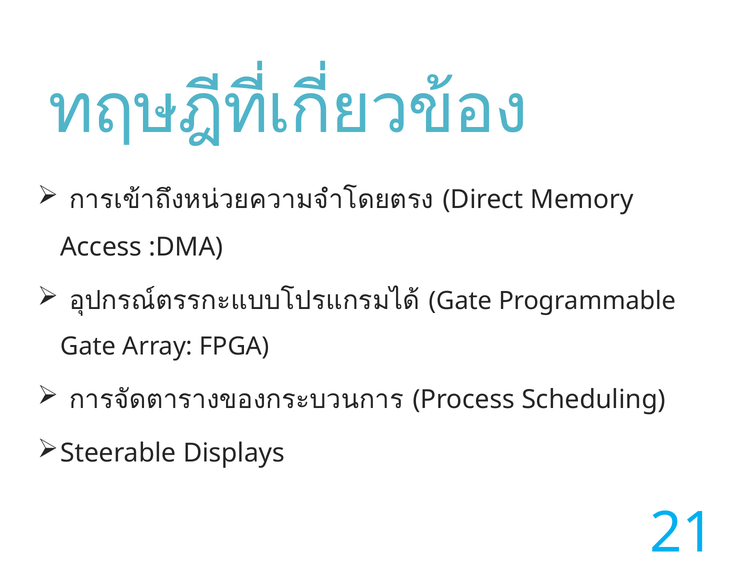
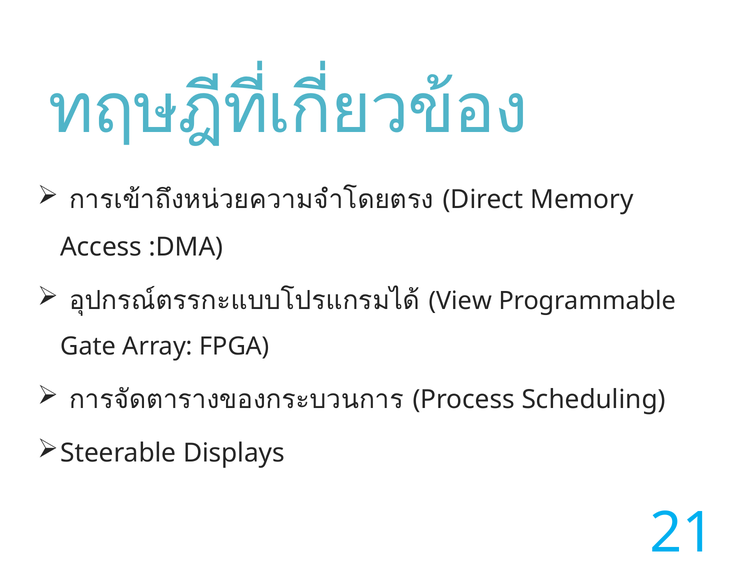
Gate: Gate -> View (460, 301)
